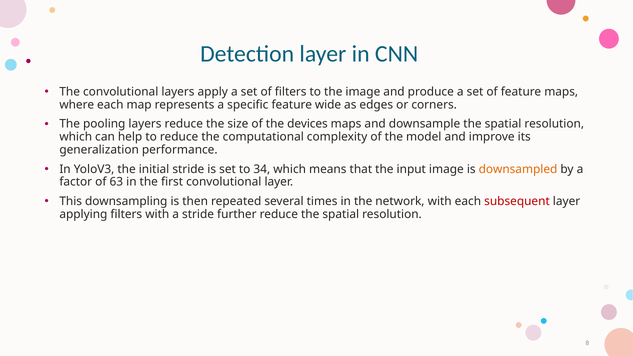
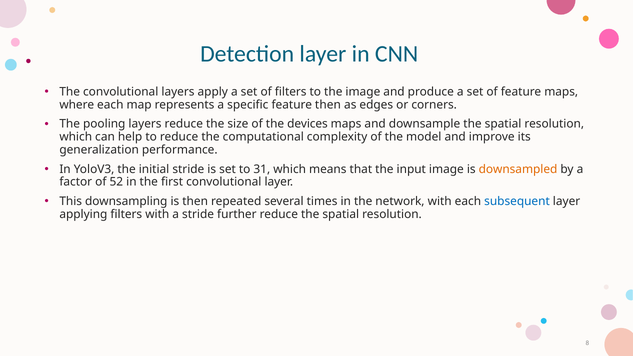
feature wide: wide -> then (328, 105)
34: 34 -> 31 (262, 169)
63: 63 -> 52 (116, 182)
subsequent colour: red -> blue (517, 201)
